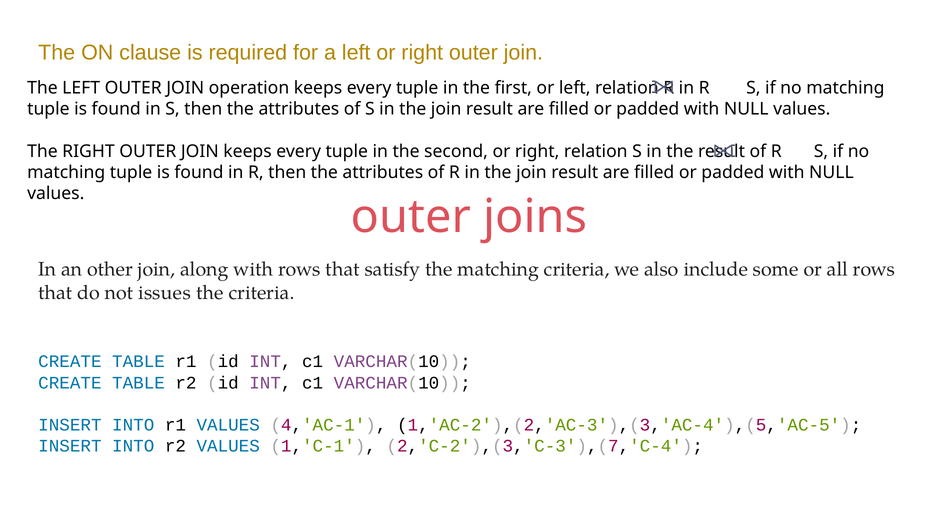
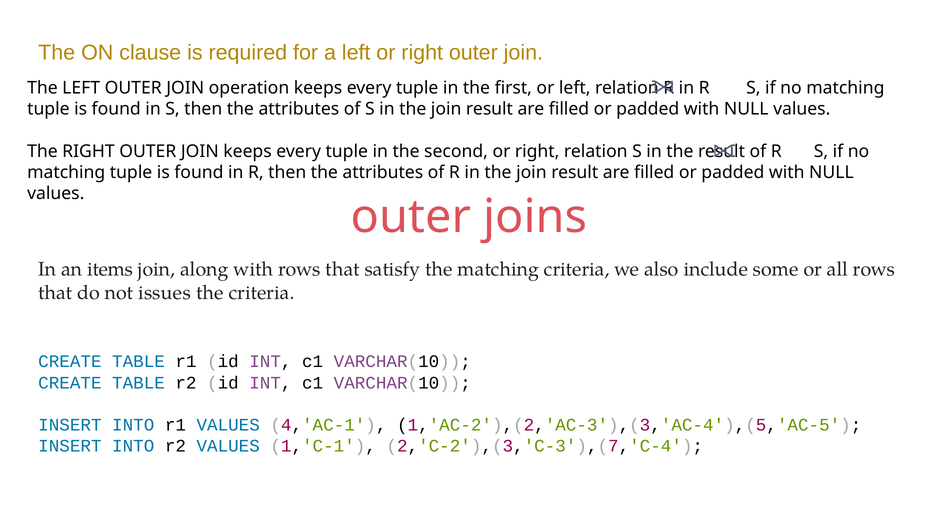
other: other -> items (110, 269)
